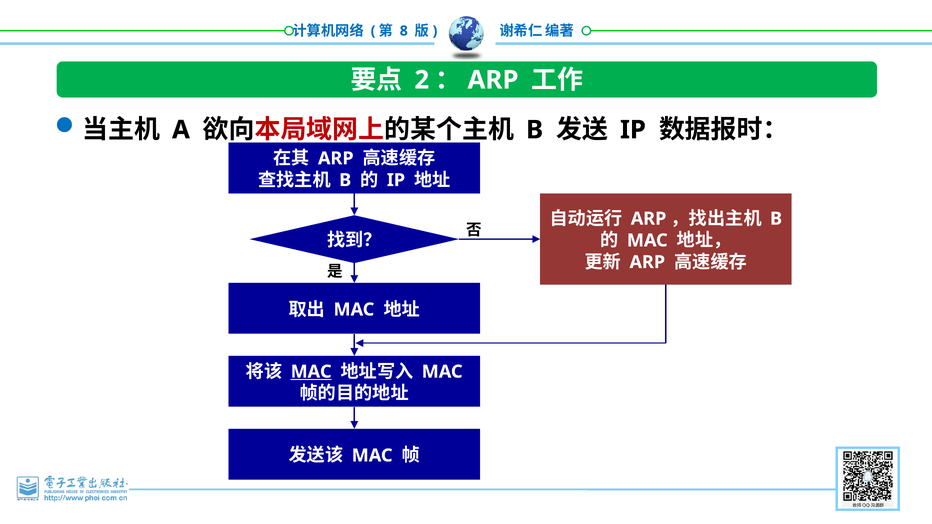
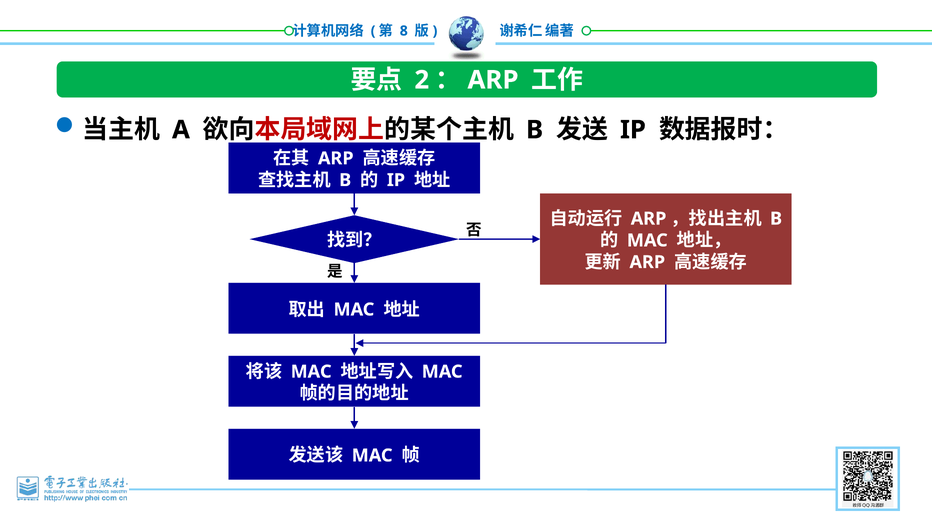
MAC underline: present -> none (311, 372)
